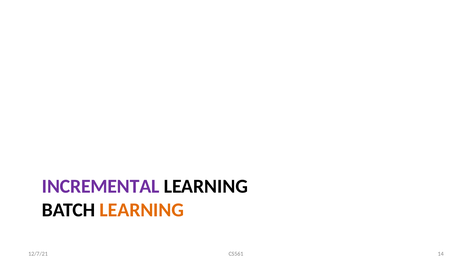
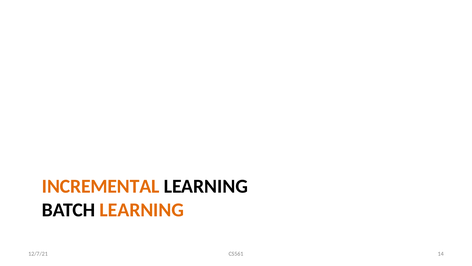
INCREMENTAL colour: purple -> orange (101, 186)
